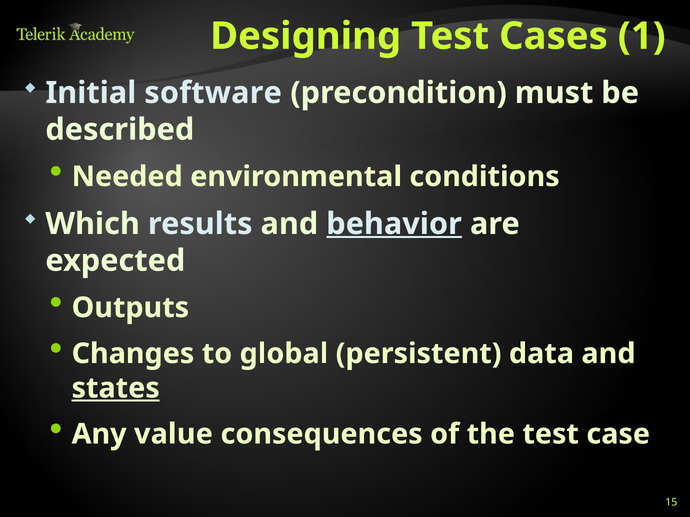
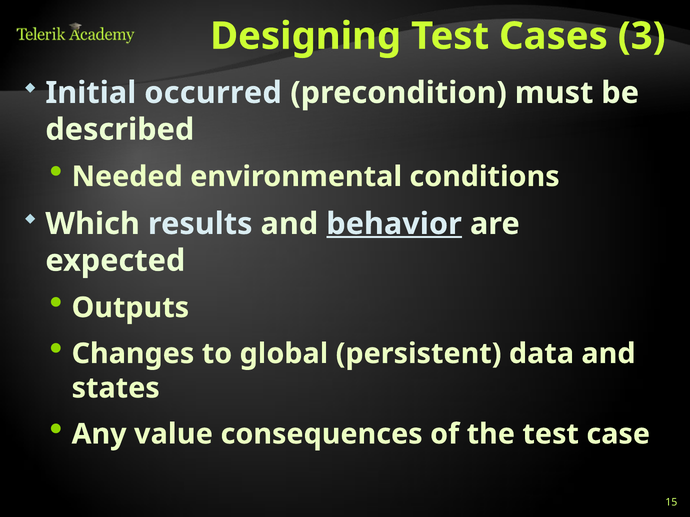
1: 1 -> 3 (642, 36)
software: software -> occurred (213, 93)
states underline: present -> none (116, 388)
